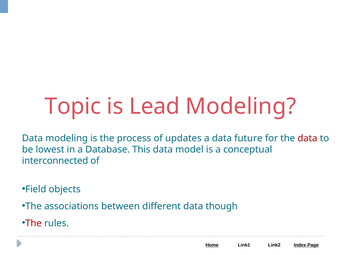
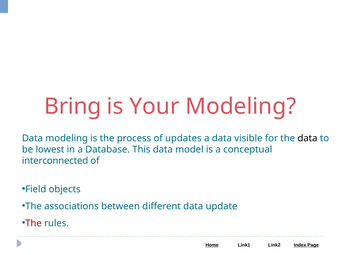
Topic: Topic -> Bring (73, 107)
Lead: Lead -> Your (154, 107)
future: future -> visible (248, 139)
data colour: red -> black (307, 139)
though: though -> update (222, 207)
